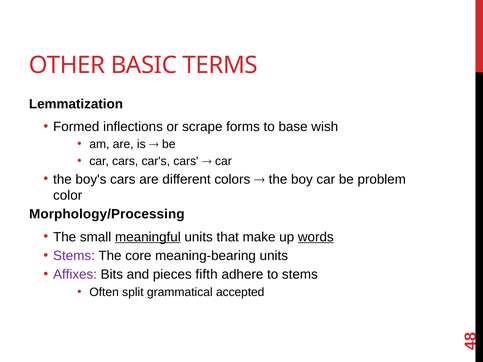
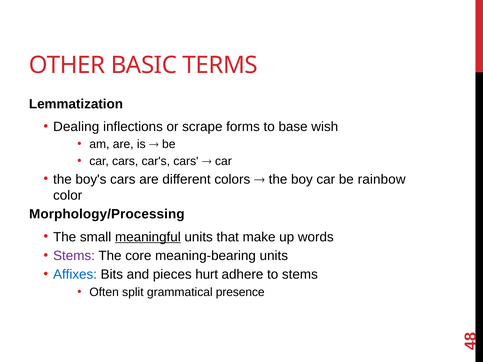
Formed: Formed -> Dealing (76, 127)
problem: problem -> rainbow (382, 179)
words underline: present -> none (316, 237)
Affixes colour: purple -> blue (75, 275)
fifth: fifth -> hurt (207, 275)
accepted: accepted -> presence (240, 292)
